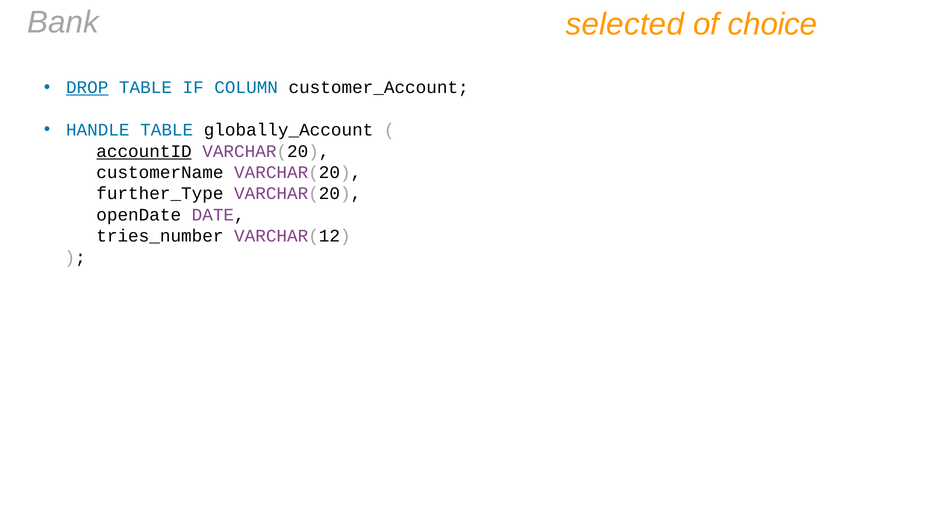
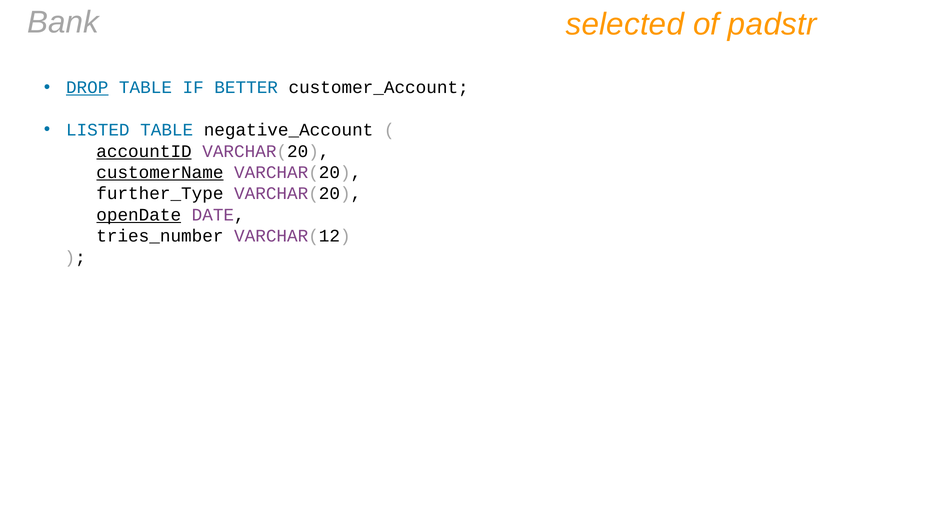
choice: choice -> padstr (772, 25)
COLUMN: COLUMN -> BETTER (246, 88)
HANDLE: HANDLE -> LISTED (98, 130)
globally_Account: globally_Account -> negative_Account (289, 130)
customerName underline: none -> present (160, 172)
openDate underline: none -> present (139, 215)
